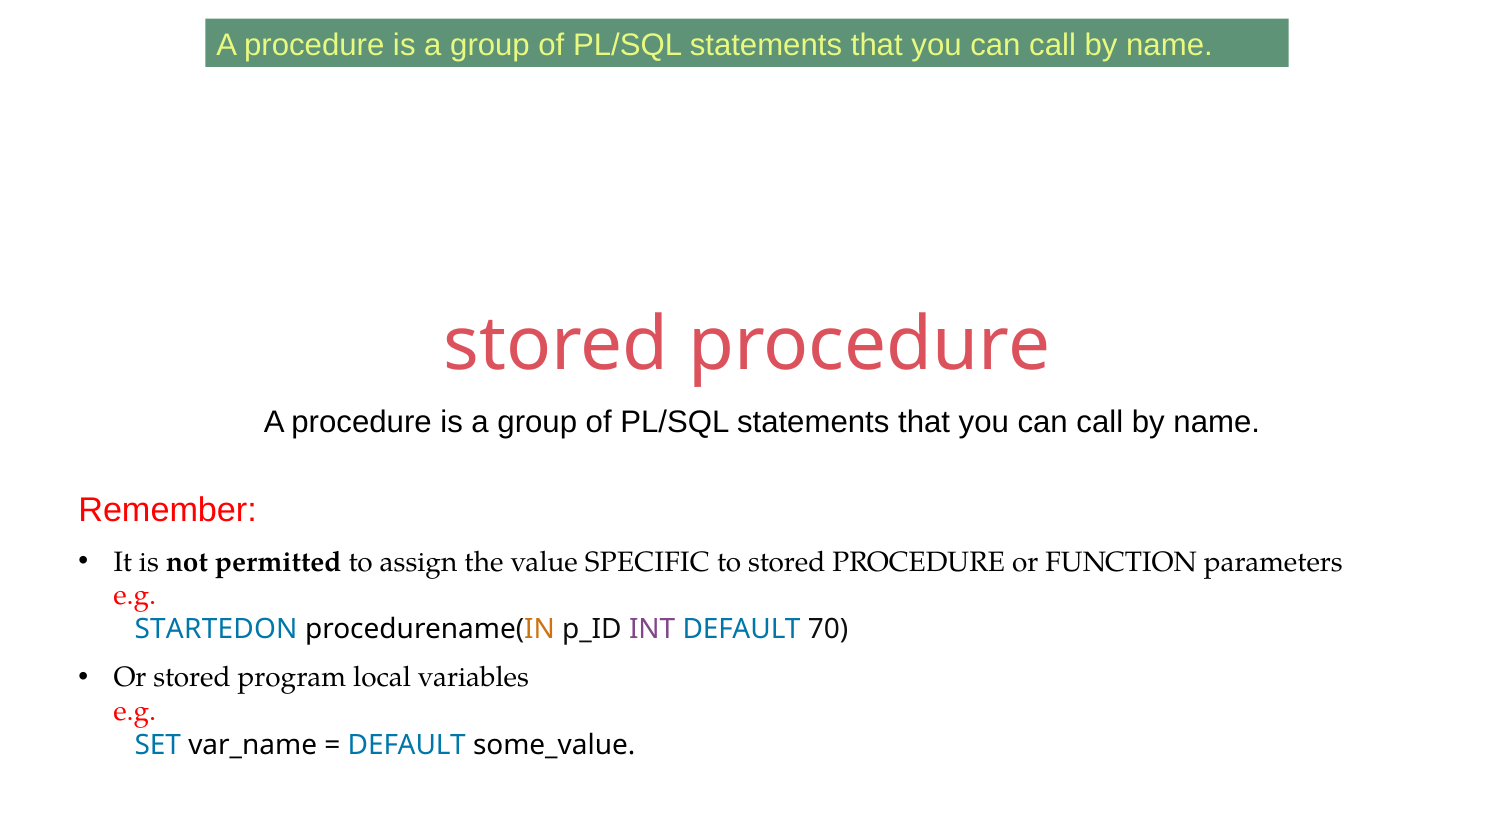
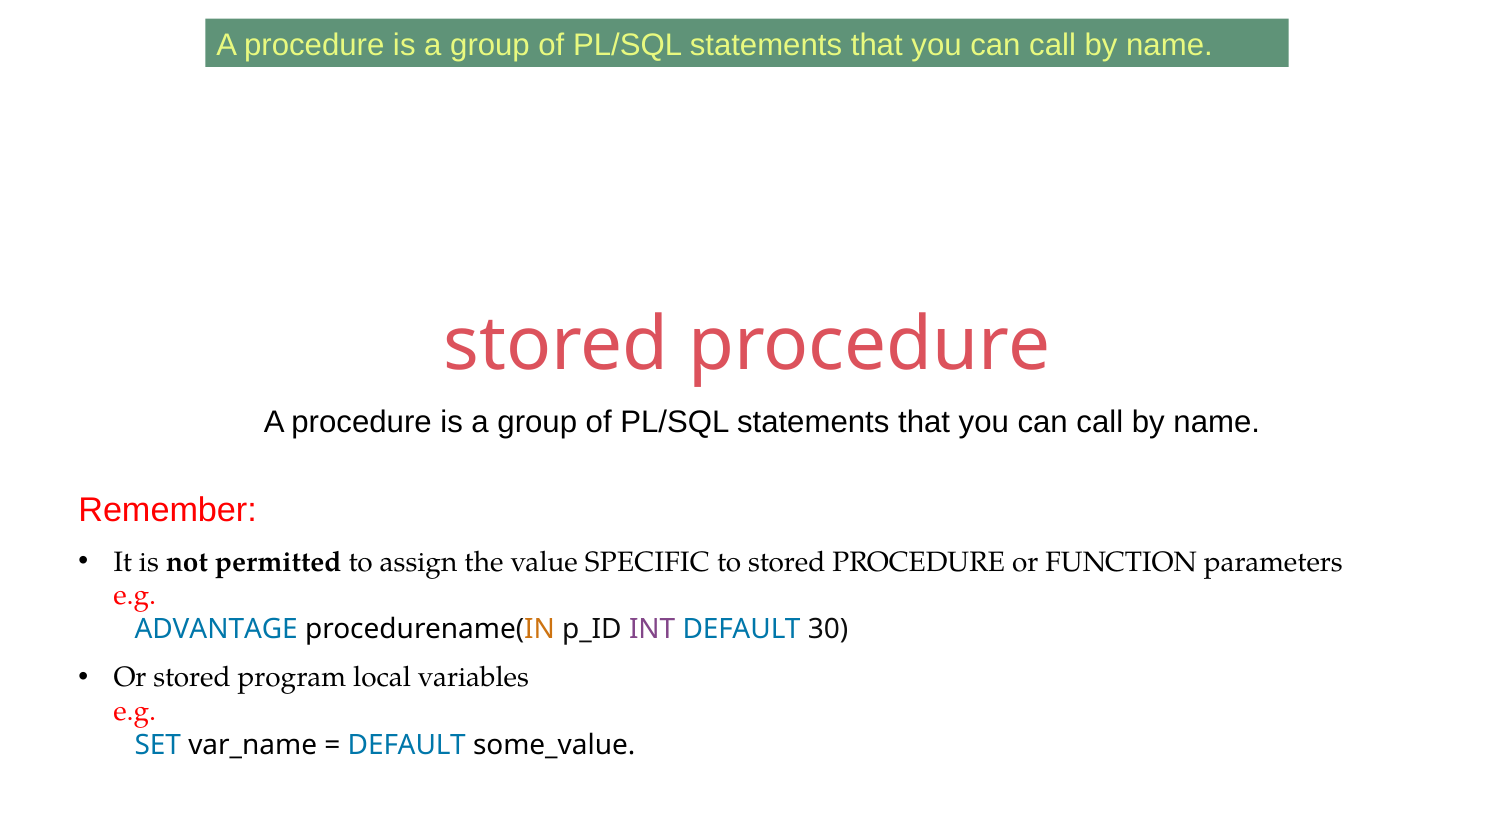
STARTEDON: STARTEDON -> ADVANTAGE (216, 629)
70: 70 -> 30 (828, 629)
